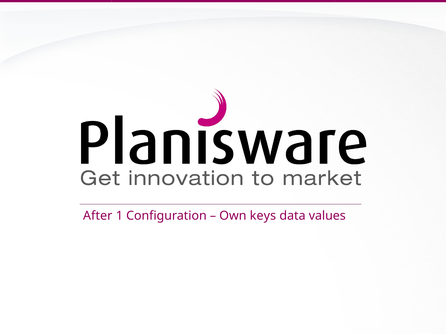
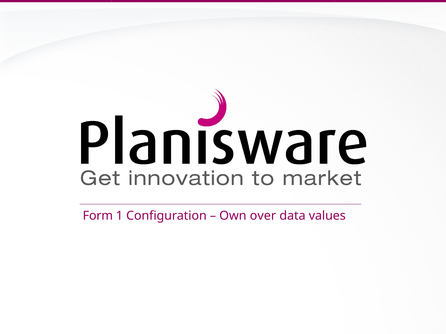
After: After -> Form (98, 216)
keys: keys -> over (263, 216)
